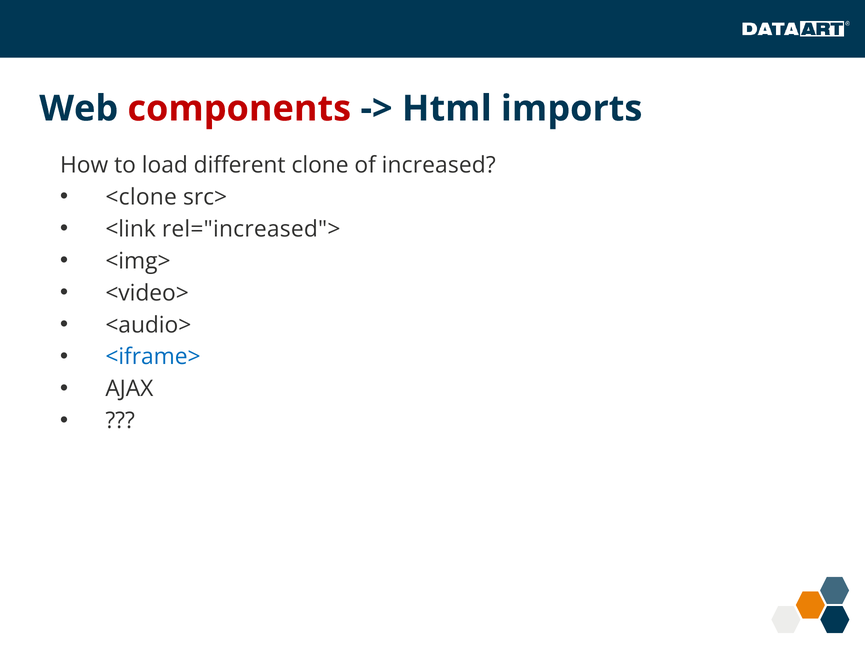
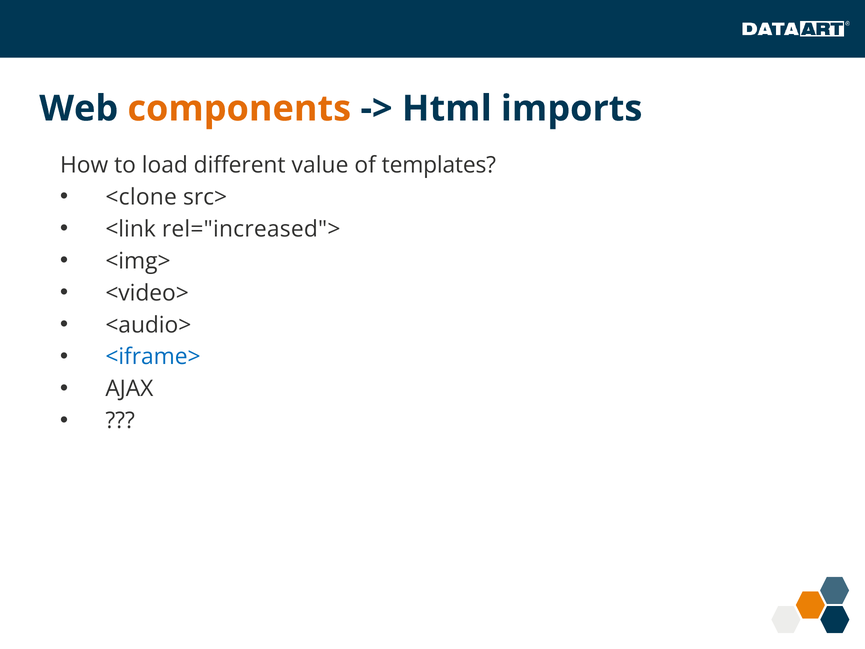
components colour: red -> orange (239, 109)
clone: clone -> value (320, 165)
increased: increased -> templates (439, 165)
